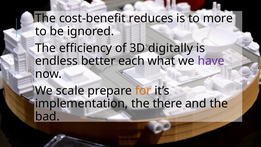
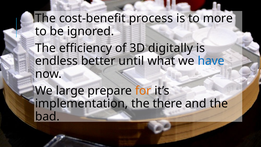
reduces: reduces -> process (151, 18)
each: each -> until (131, 61)
have colour: purple -> blue (211, 61)
scale: scale -> large (70, 91)
